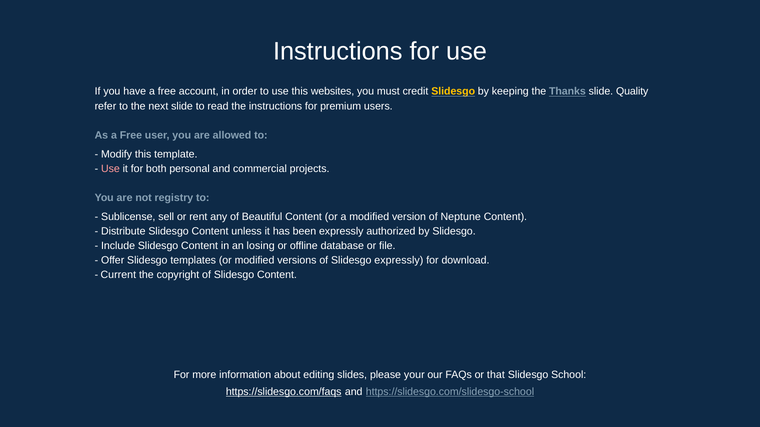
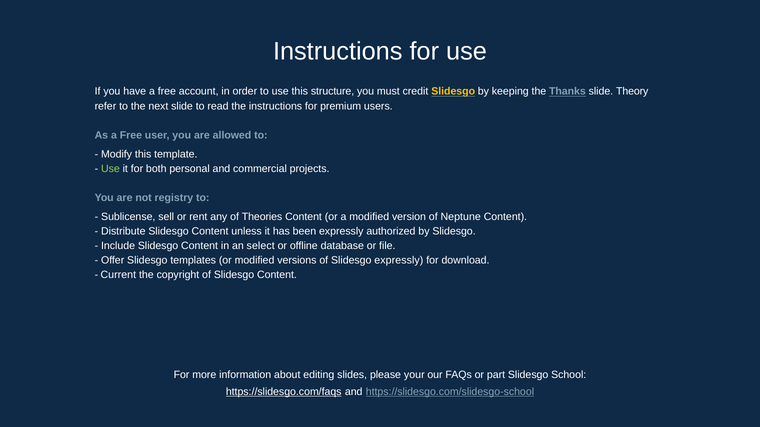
websites: websites -> structure (333, 92)
Quality: Quality -> Theory (632, 92)
Use colour: pink -> light green (110, 169)
Beautiful: Beautiful -> Theories (262, 217)
losing: losing -> select (261, 246)
that: that -> part (496, 375)
